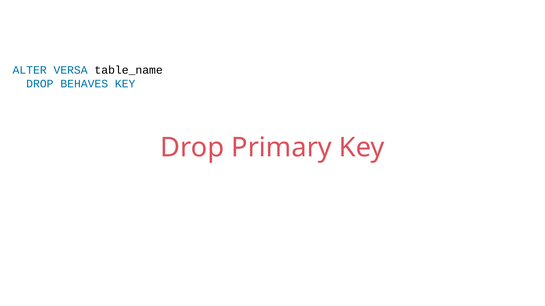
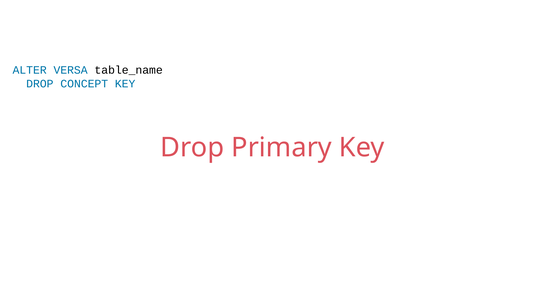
BEHAVES: BEHAVES -> CONCEPT (84, 84)
